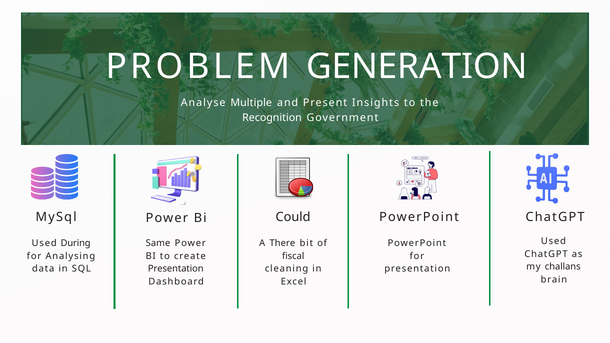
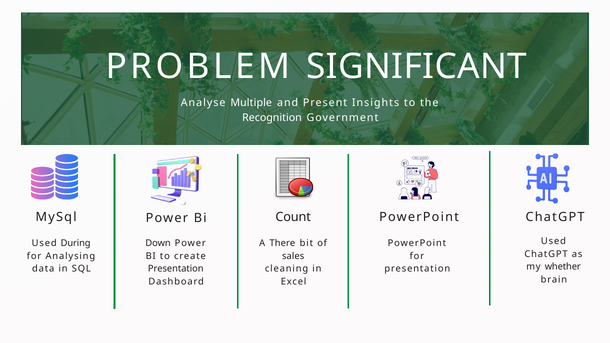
GENERATION: GENERATION -> SIGNIFICANT (417, 67)
Could: Could -> Count (293, 217)
Same: Same -> Down (158, 243)
fiscal: fiscal -> sales (293, 256)
challans: challans -> whether (563, 267)
